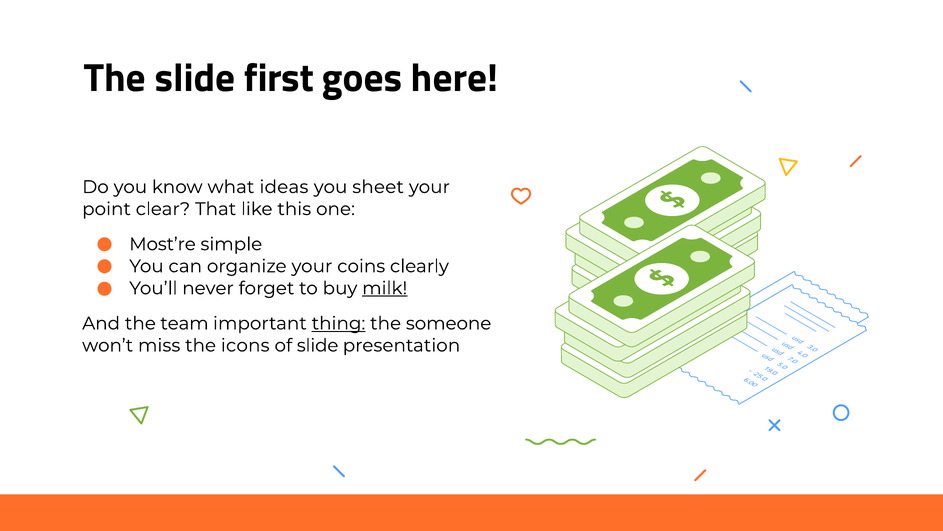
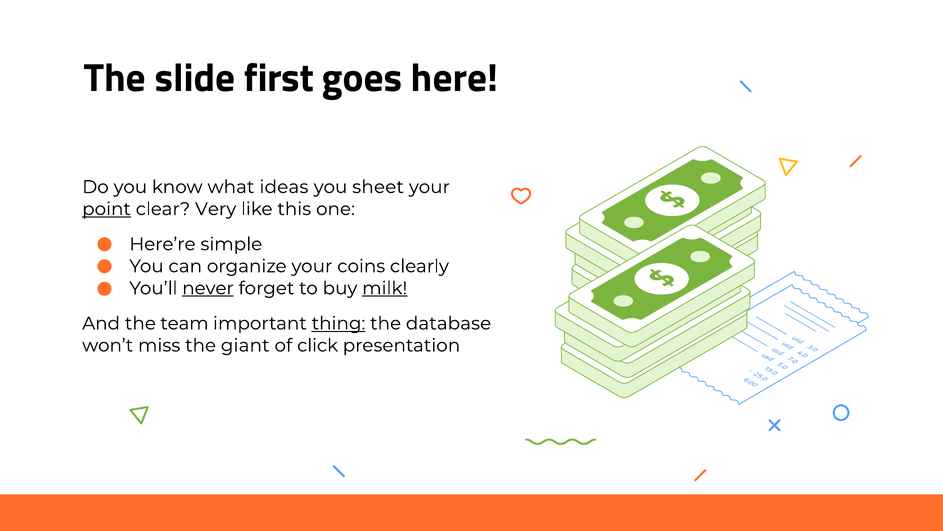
point underline: none -> present (107, 209)
That: That -> Very (216, 209)
Most’re: Most’re -> Here’re (162, 244)
never underline: none -> present (208, 288)
someone: someone -> database (449, 323)
icons: icons -> giant (245, 345)
of slide: slide -> click (318, 345)
